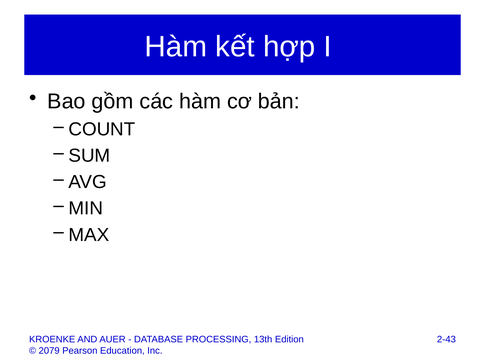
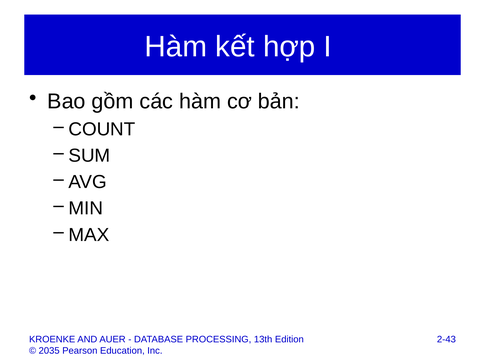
2079: 2079 -> 2035 (49, 351)
